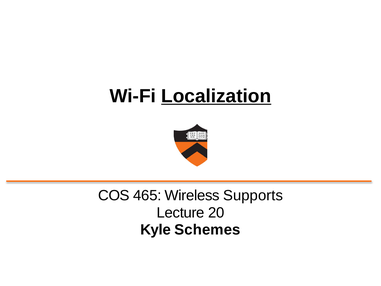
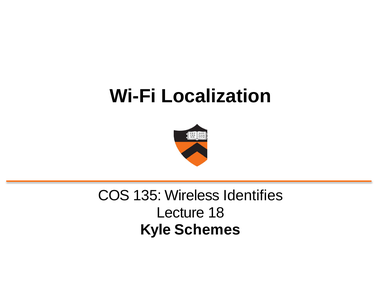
Localization underline: present -> none (216, 96)
465: 465 -> 135 (147, 195)
Supports: Supports -> Identifies (253, 195)
20: 20 -> 18 (216, 212)
